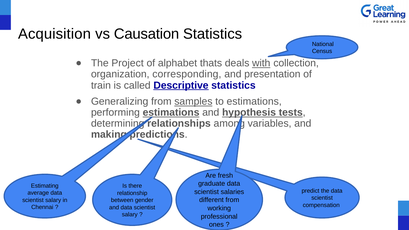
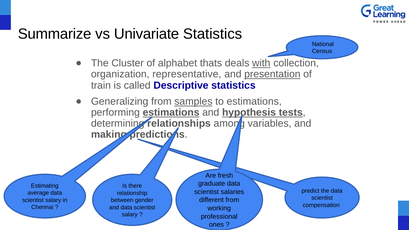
Acquisition: Acquisition -> Summarize (55, 34)
Causation: Causation -> Univariate (147, 34)
Project: Project -> Cluster (128, 63)
corresponding: corresponding -> representative (187, 74)
presentation underline: none -> present (272, 74)
Descriptive underline: present -> none (181, 85)
